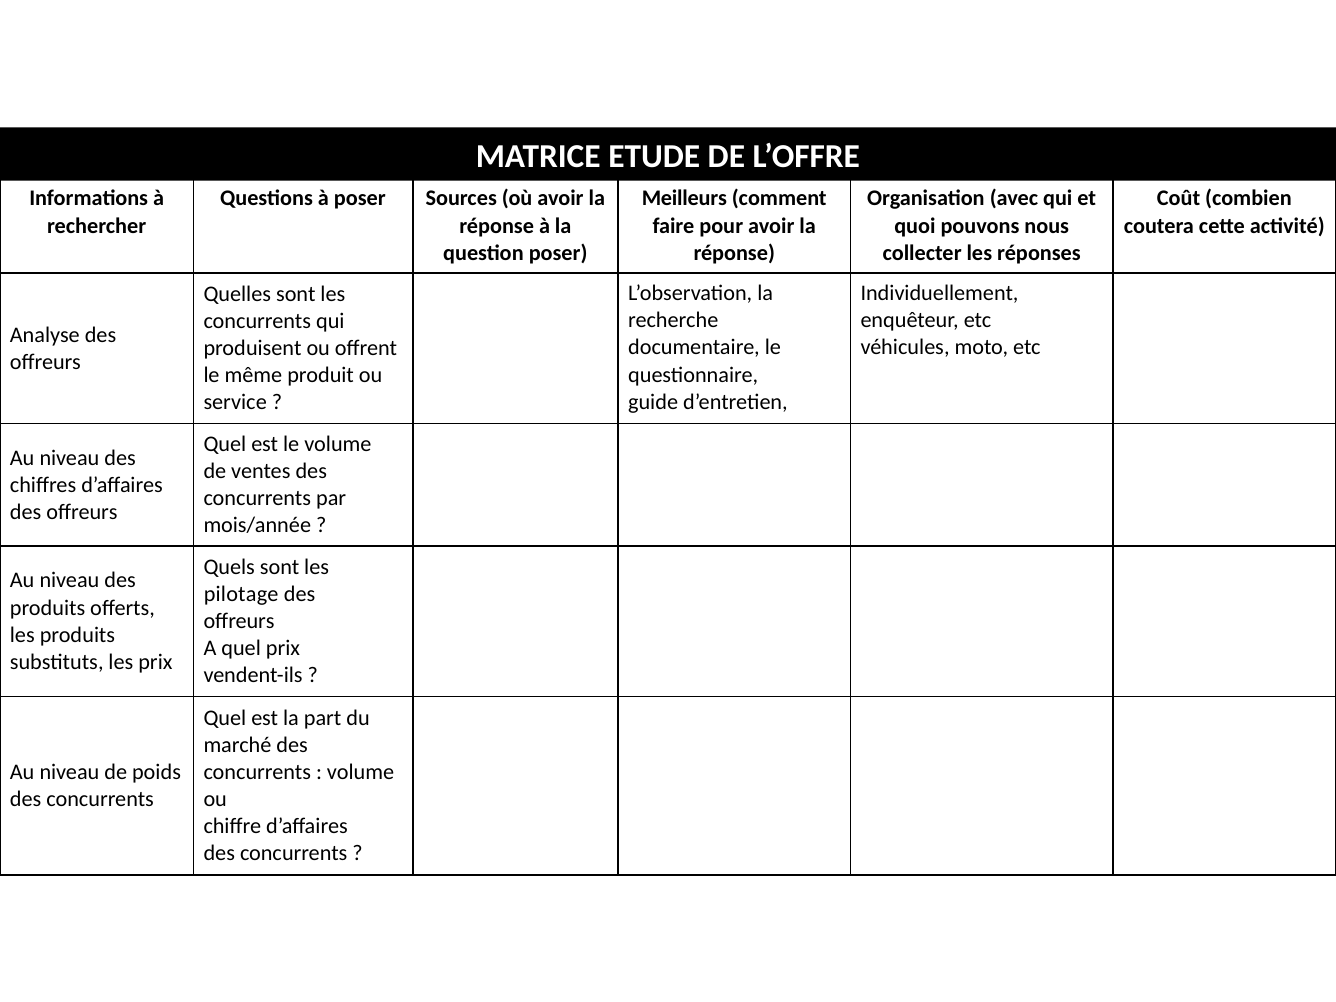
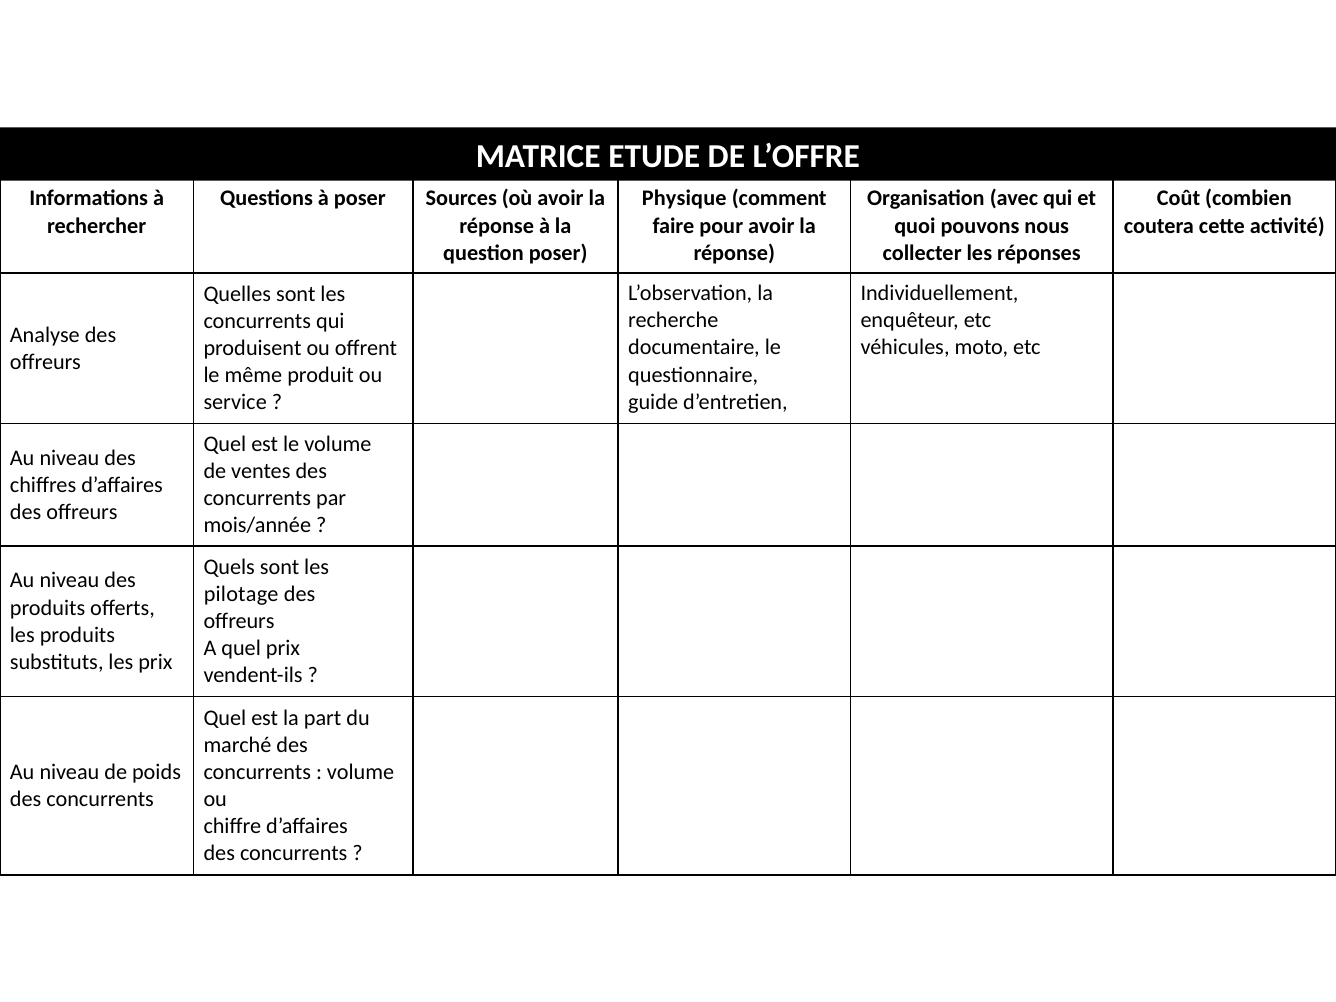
Meilleurs: Meilleurs -> Physique (684, 199)
